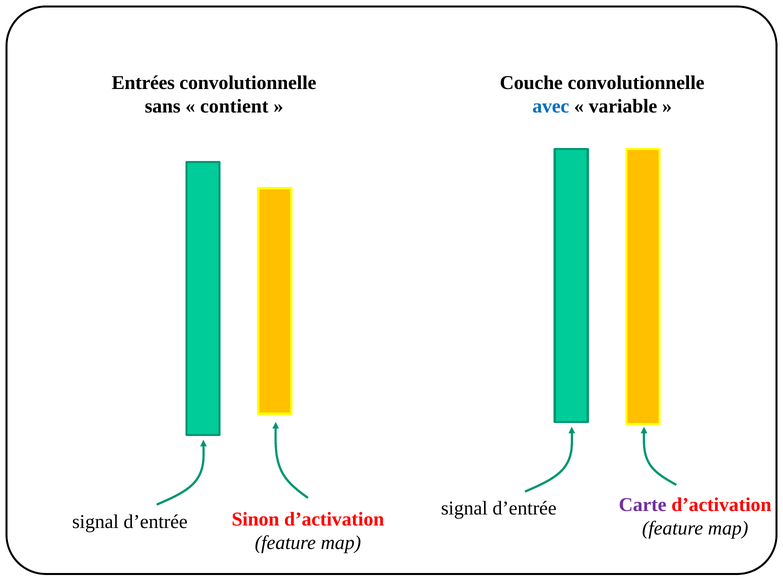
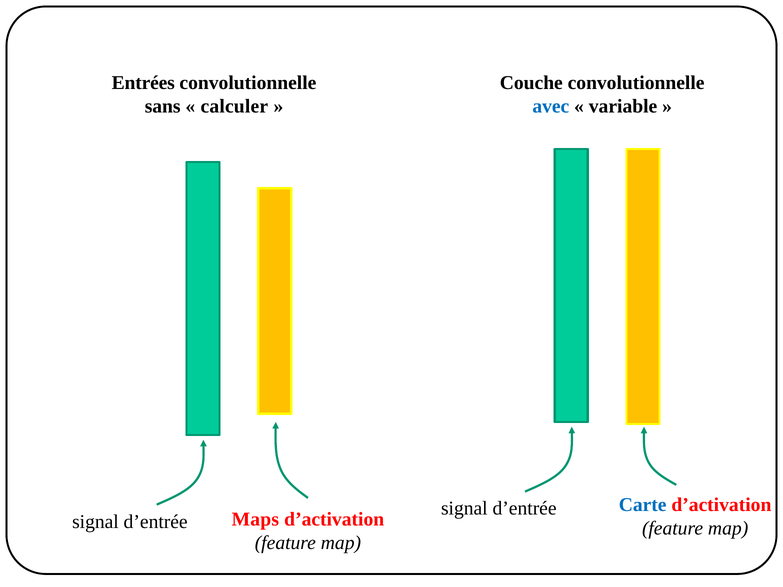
contient: contient -> calculer (234, 107)
Carte colour: purple -> blue (643, 505)
Sinon: Sinon -> Maps (255, 519)
